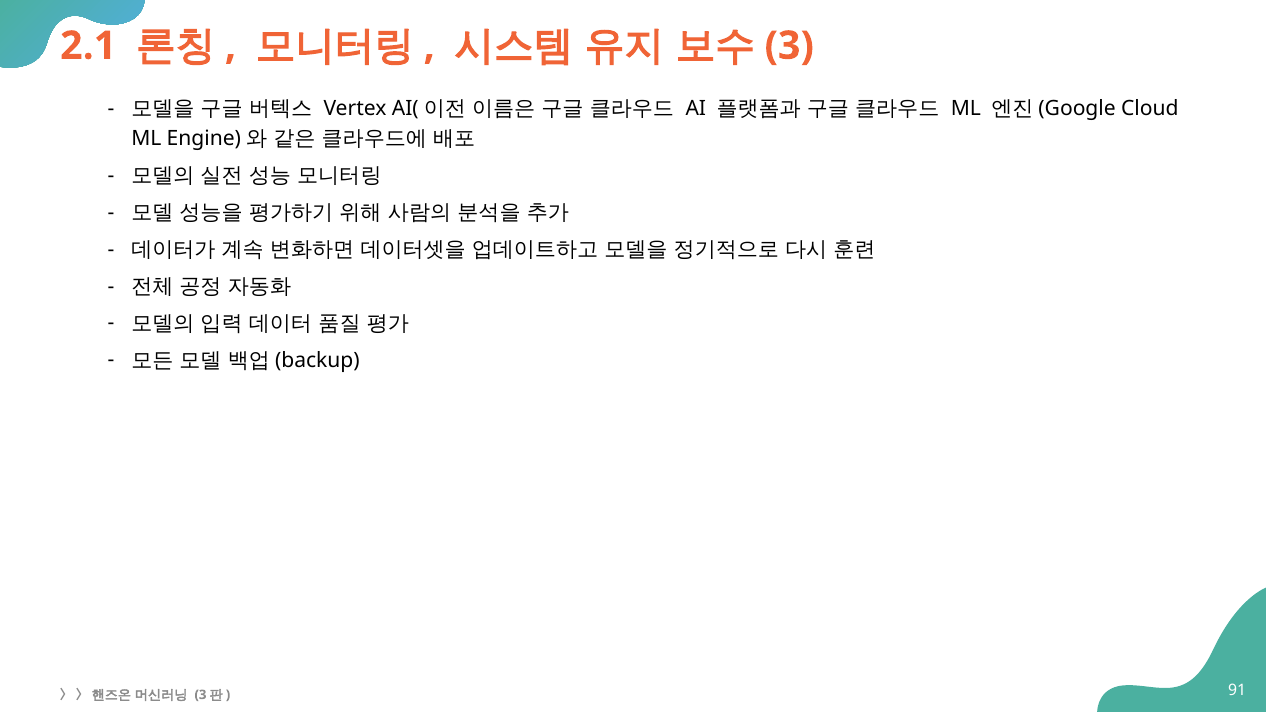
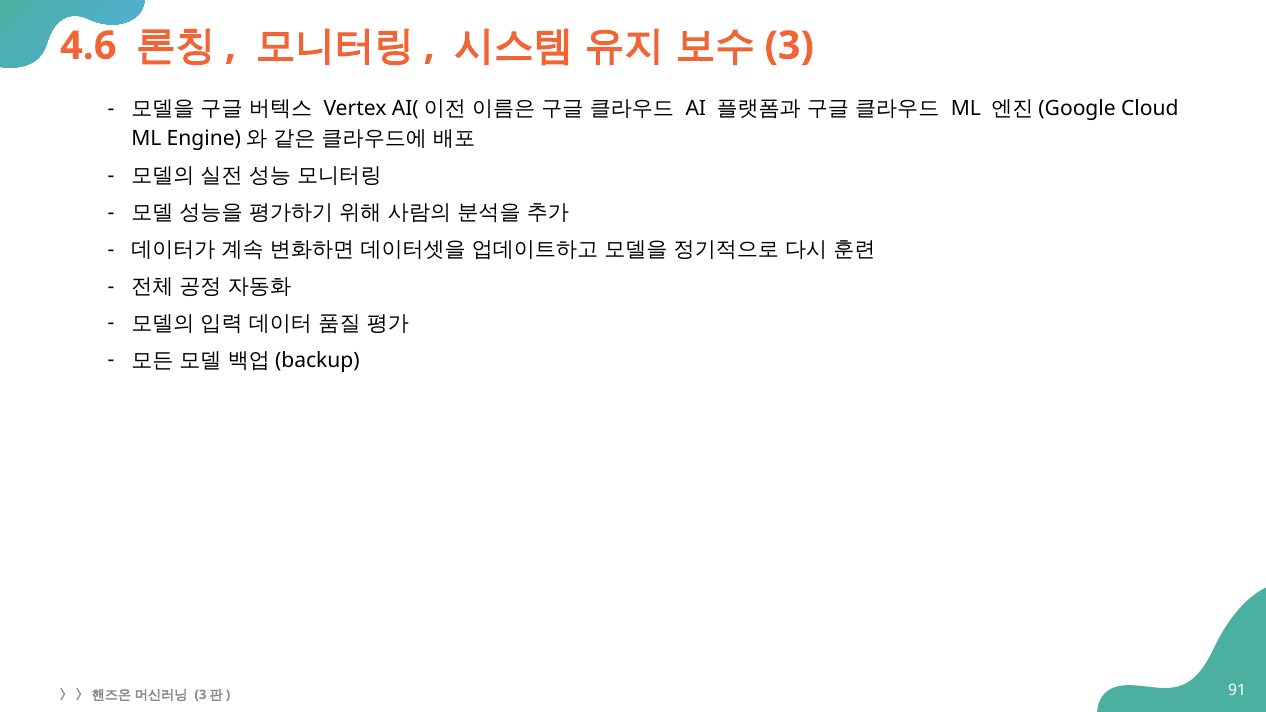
2.1: 2.1 -> 4.6 (88, 46)
